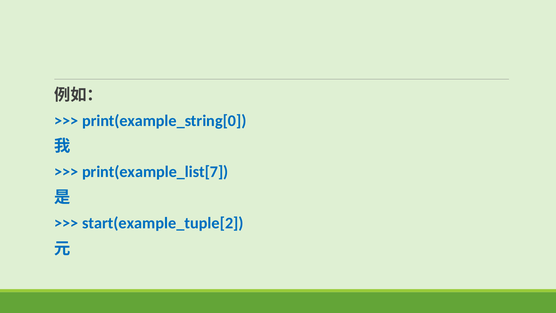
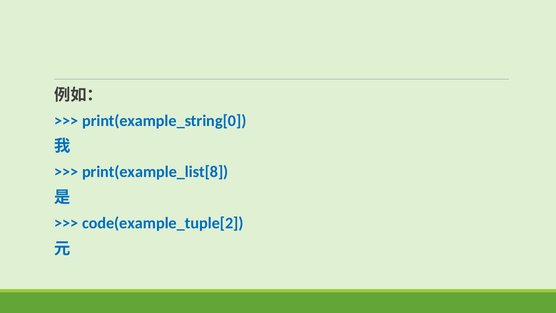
print(example_list[7: print(example_list[7 -> print(example_list[8 (155, 172)
start(example_tuple[2: start(example_tuple[2 -> code(example_tuple[2 (163, 223)
